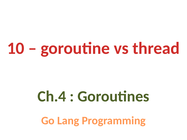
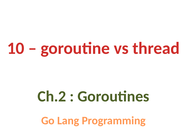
Ch.4: Ch.4 -> Ch.2 (52, 97)
